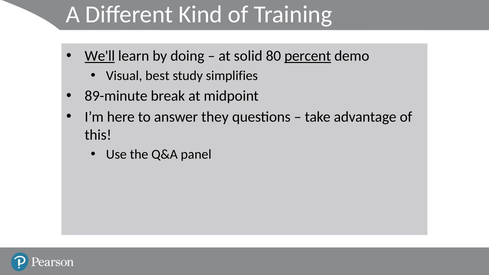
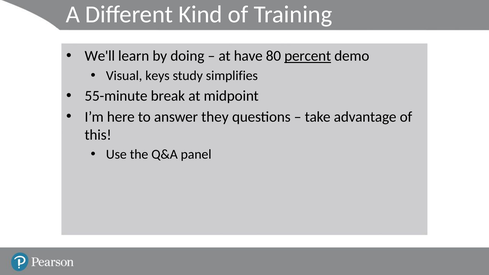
We'll underline: present -> none (100, 56)
solid: solid -> have (248, 56)
best: best -> keys (157, 76)
89-minute: 89-minute -> 55-minute (116, 96)
